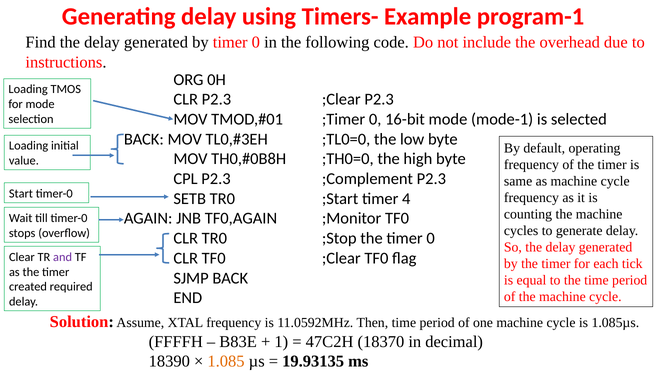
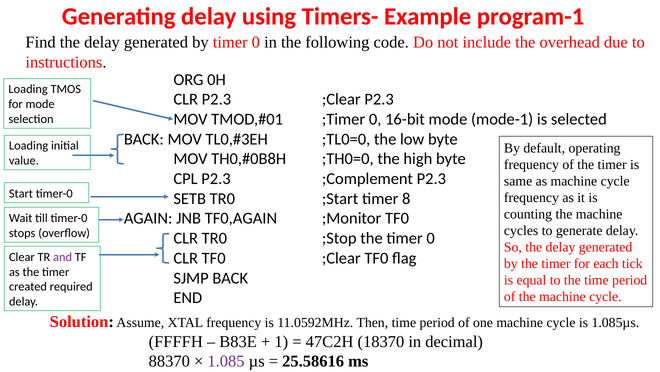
4: 4 -> 8 (406, 198)
18390: 18390 -> 88370 (169, 361)
1.085 colour: orange -> purple (226, 361)
19.93135: 19.93135 -> 25.58616 (313, 361)
